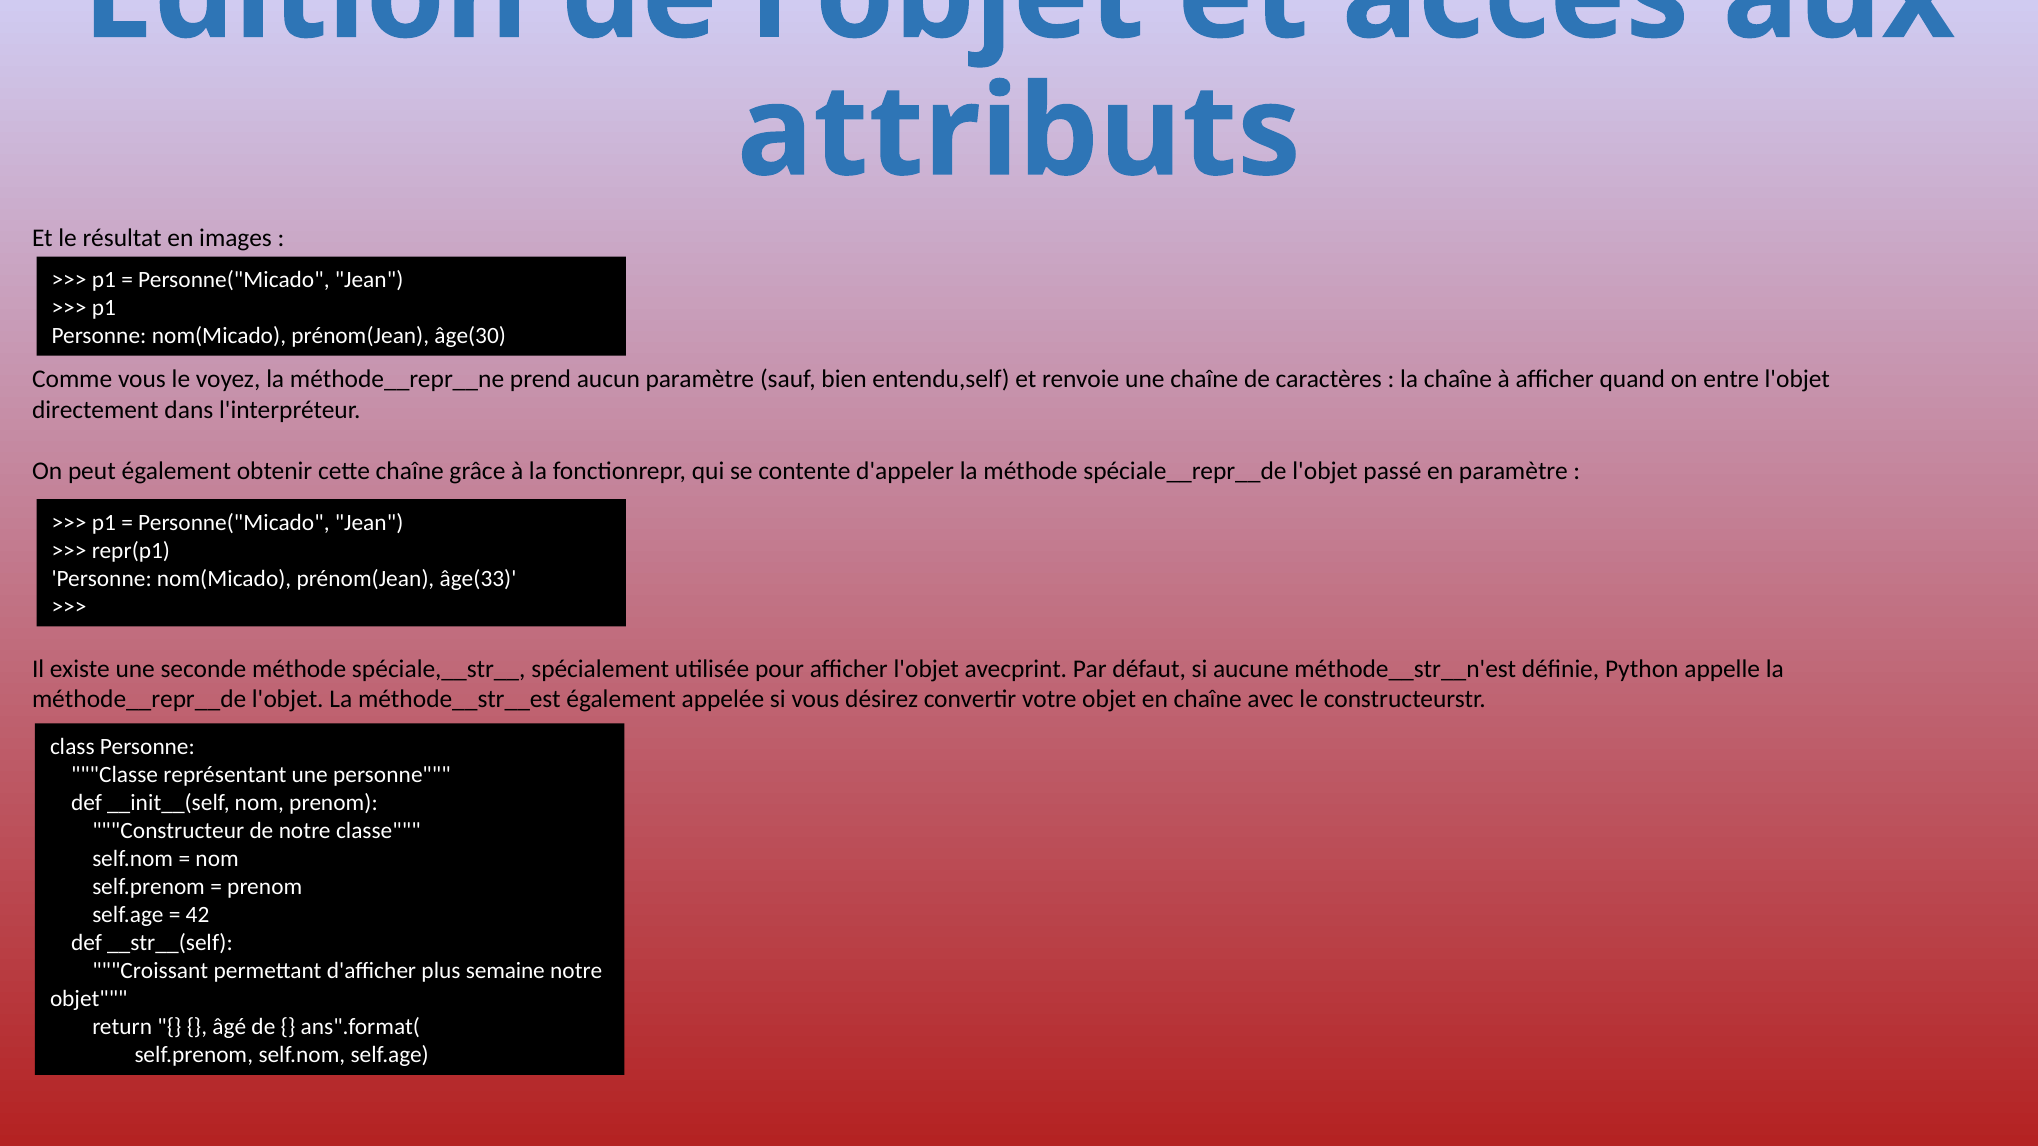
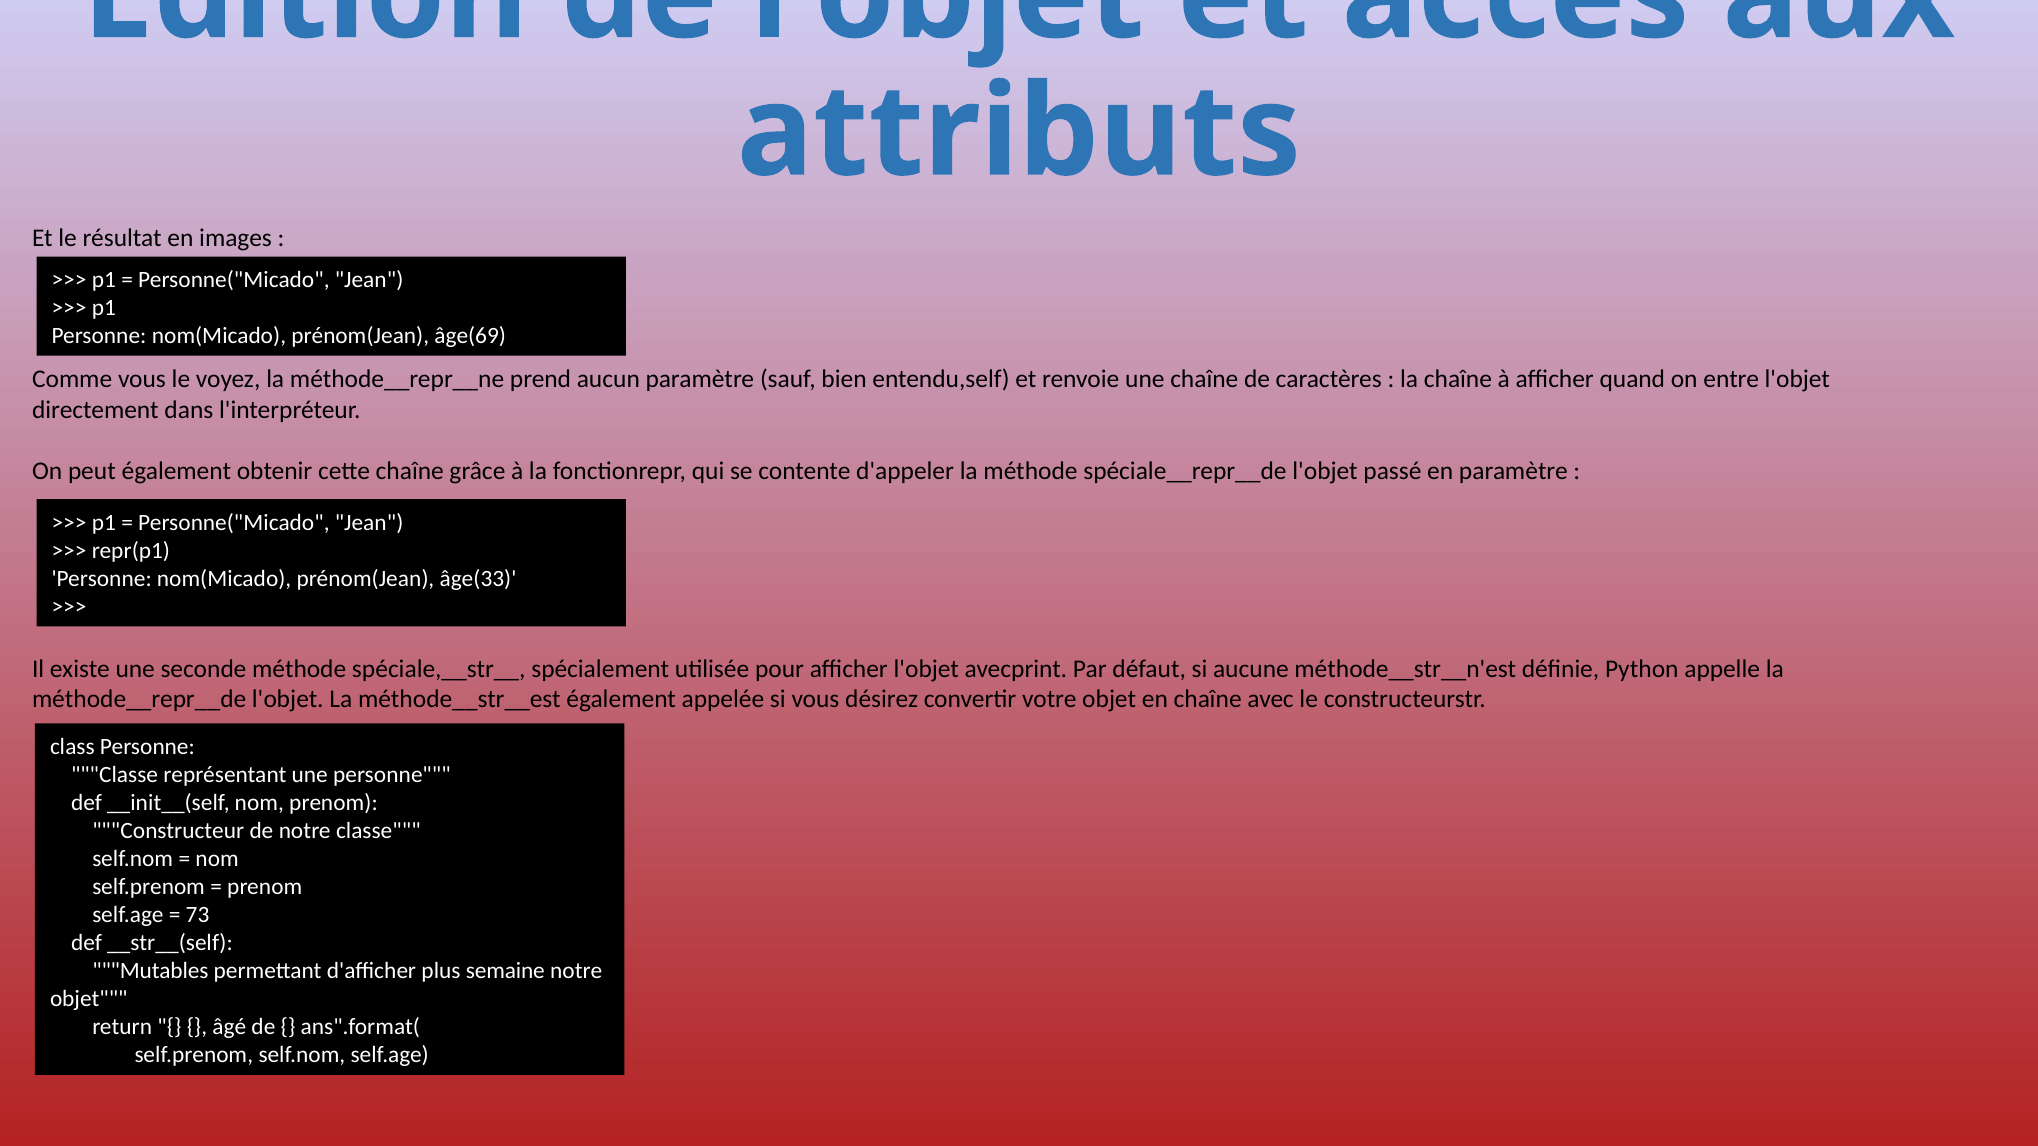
âge(30: âge(30 -> âge(69 (470, 336)
42: 42 -> 73 (198, 915)
Croissant: Croissant -> Mutables (150, 971)
